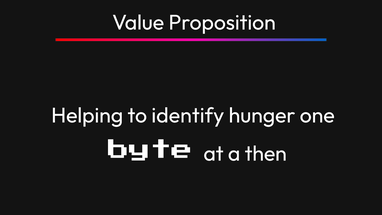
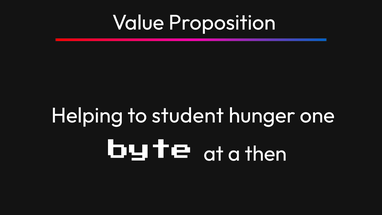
identify: identify -> student (188, 115)
